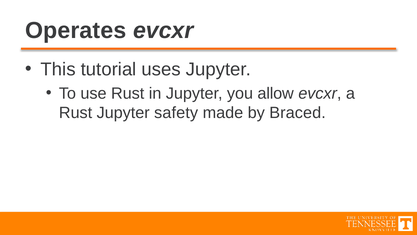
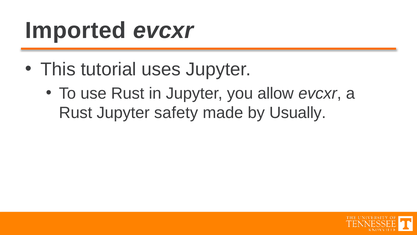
Operates: Operates -> Imported (76, 31)
Braced: Braced -> Usually (298, 113)
